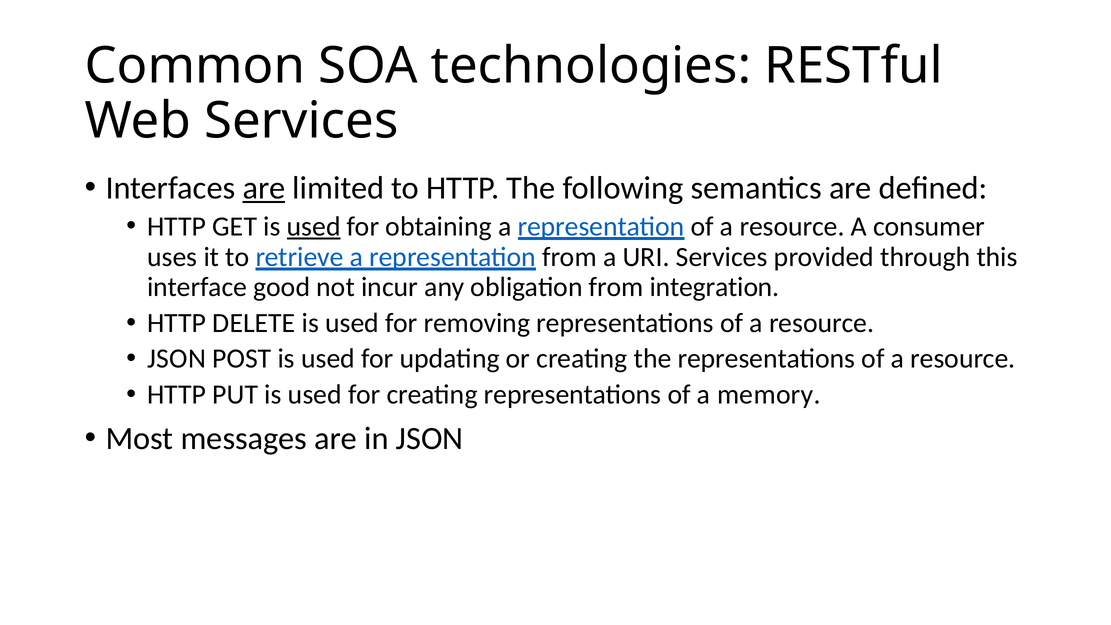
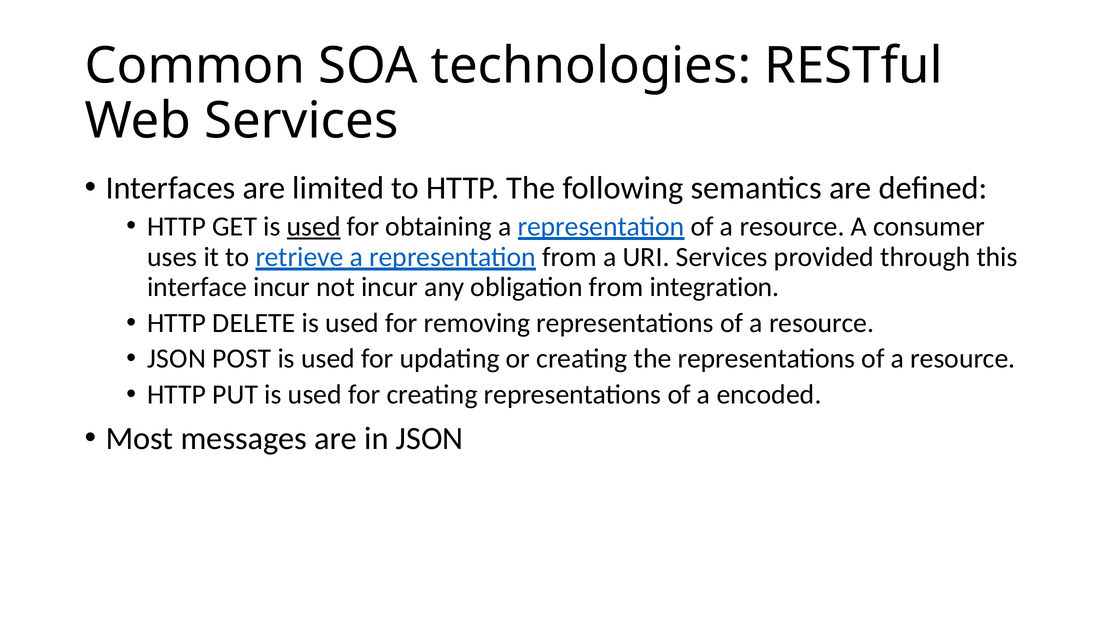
are underline: present -> none (264, 188)
interface good: good -> incur (282, 287)
memory: memory -> encoded (769, 394)
